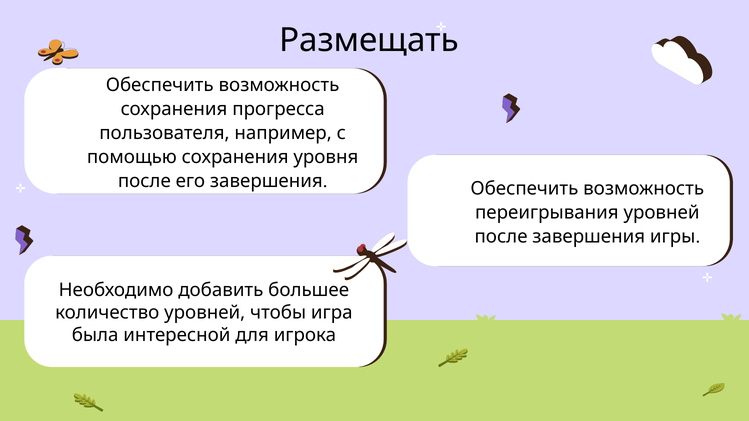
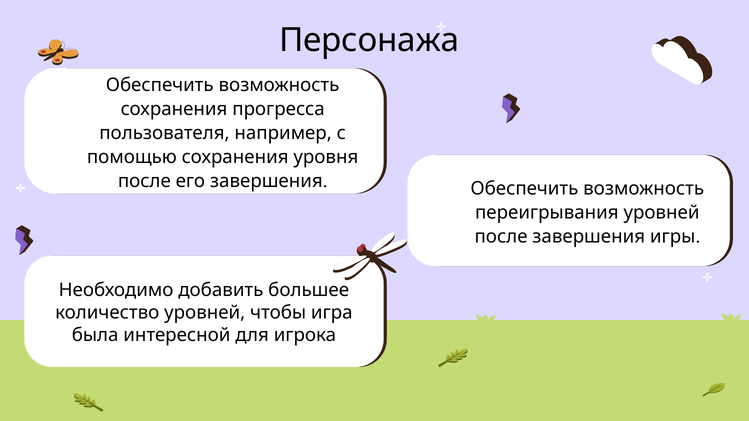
Размещать: Размещать -> Персонажа (369, 40)
